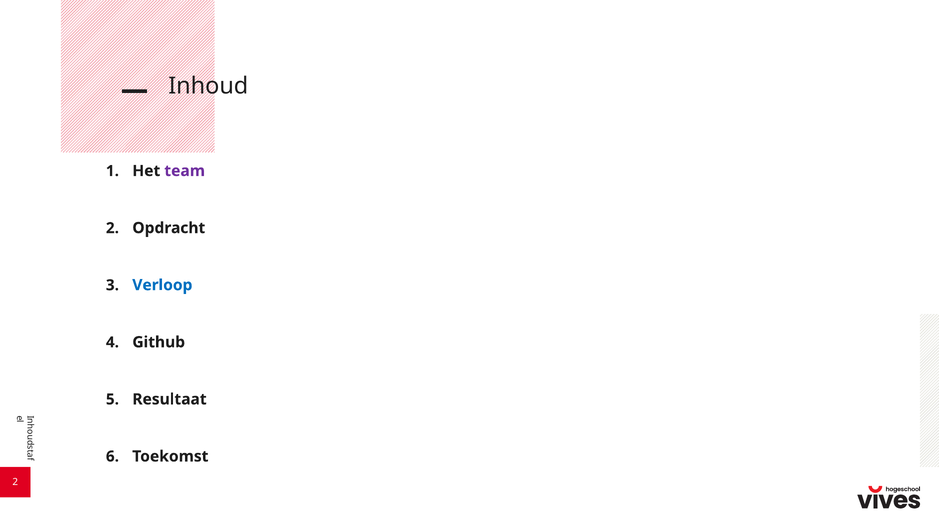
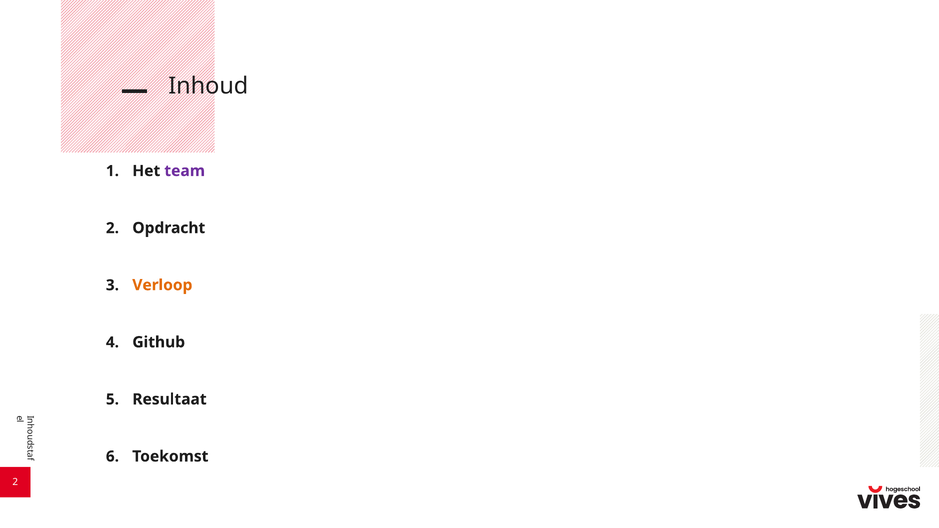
Verloop colour: blue -> orange (162, 285)
